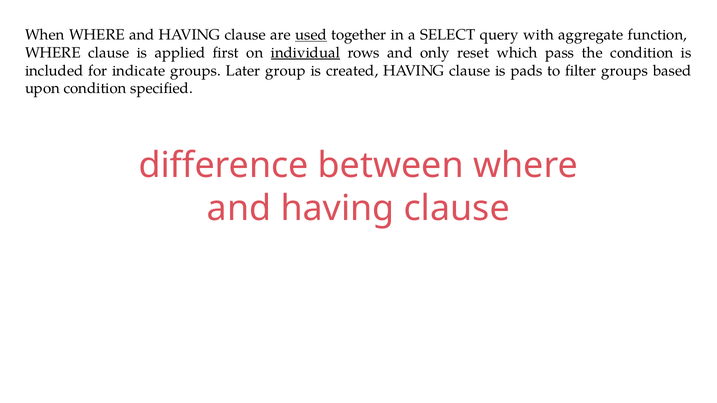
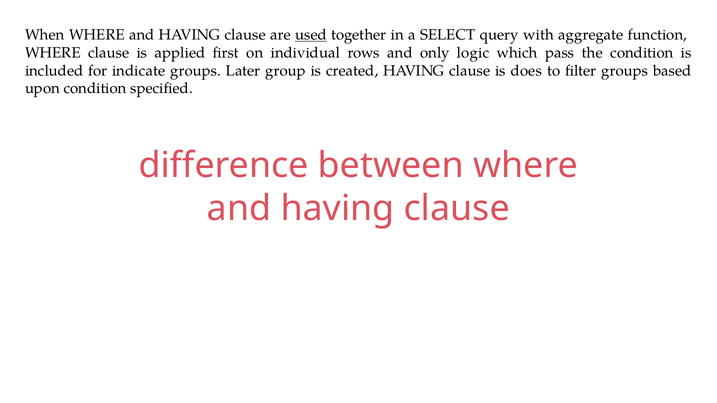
individual underline: present -> none (305, 53)
reset: reset -> logic (473, 53)
pads: pads -> does (526, 71)
